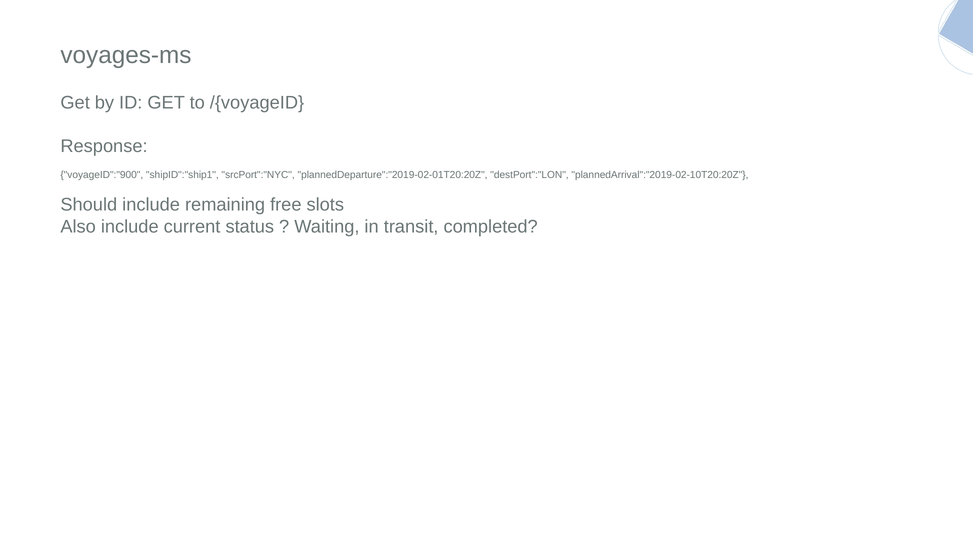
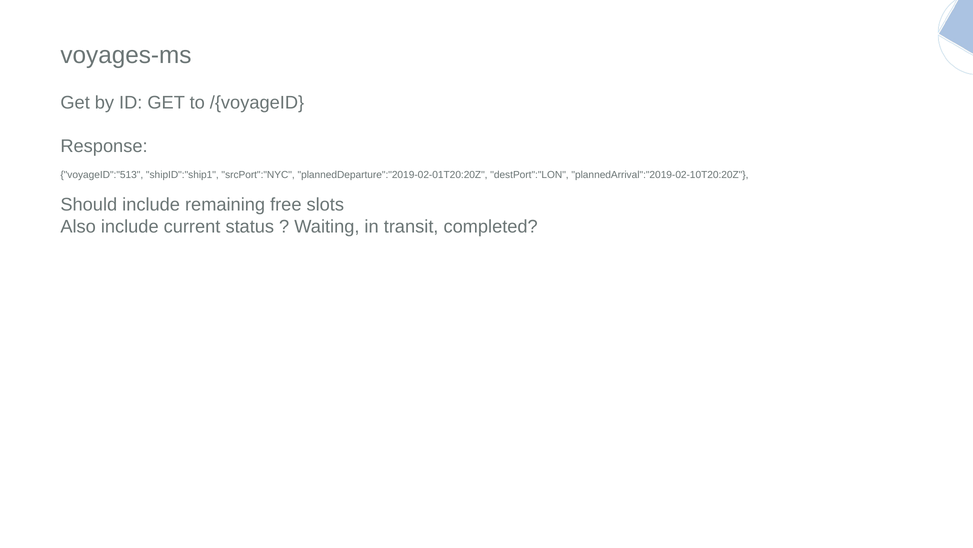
voyageID":"900: voyageID":"900 -> voyageID":"513 (102, 175)
